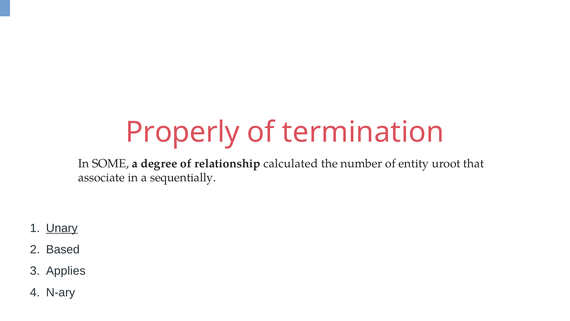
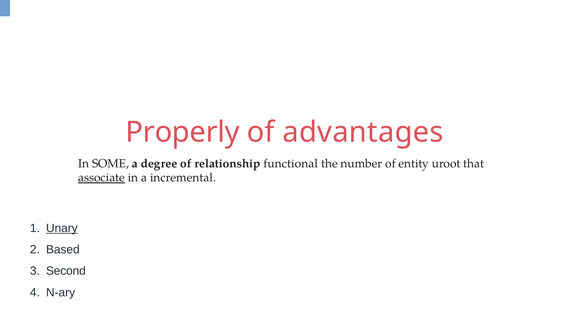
termination: termination -> advantages (363, 132)
calculated: calculated -> functional (291, 163)
associate underline: none -> present (102, 177)
sequentially: sequentially -> incremental (183, 177)
Applies: Applies -> Second (66, 271)
